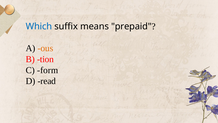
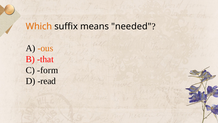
Which colour: blue -> orange (39, 26)
prepaid: prepaid -> needed (131, 26)
tion: tion -> that (45, 59)
